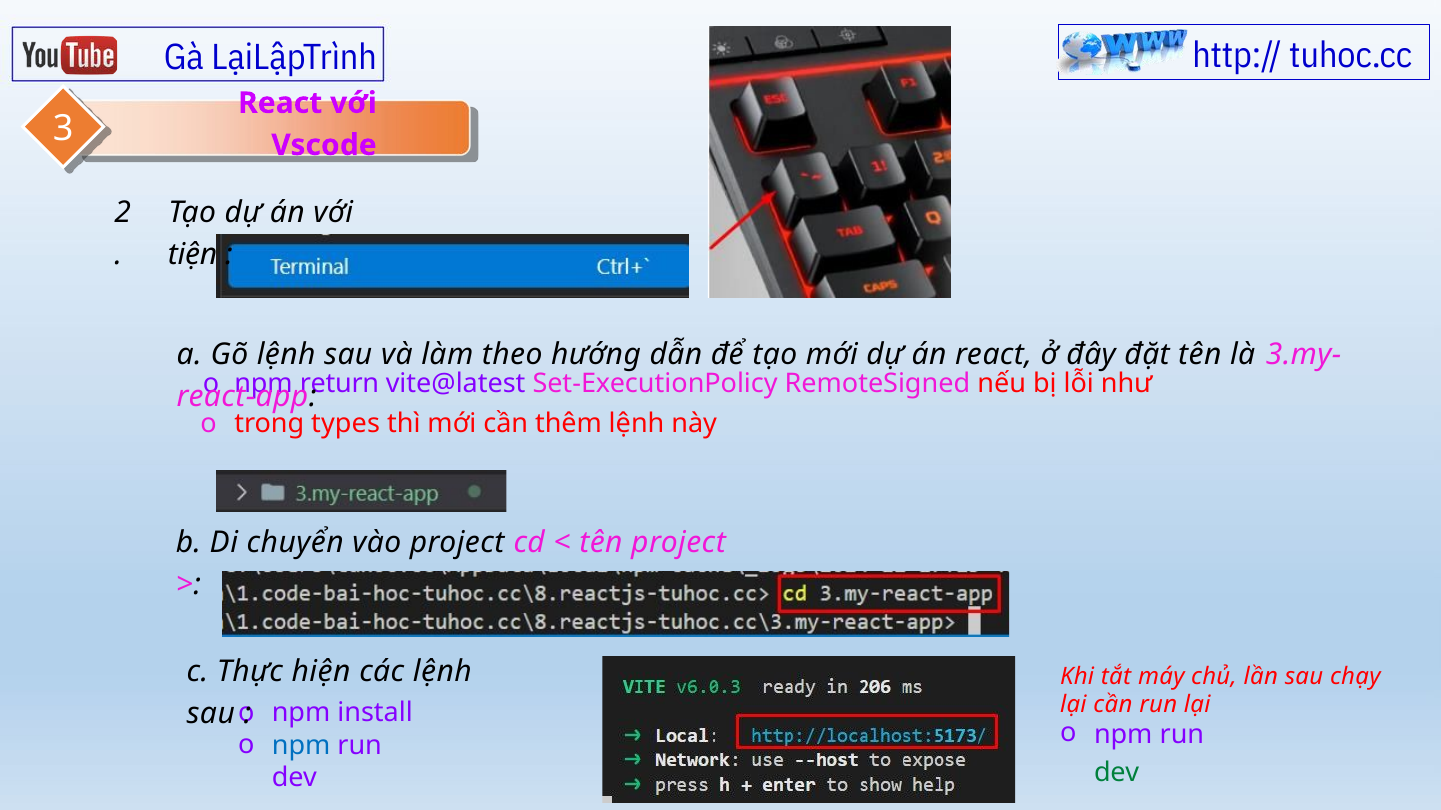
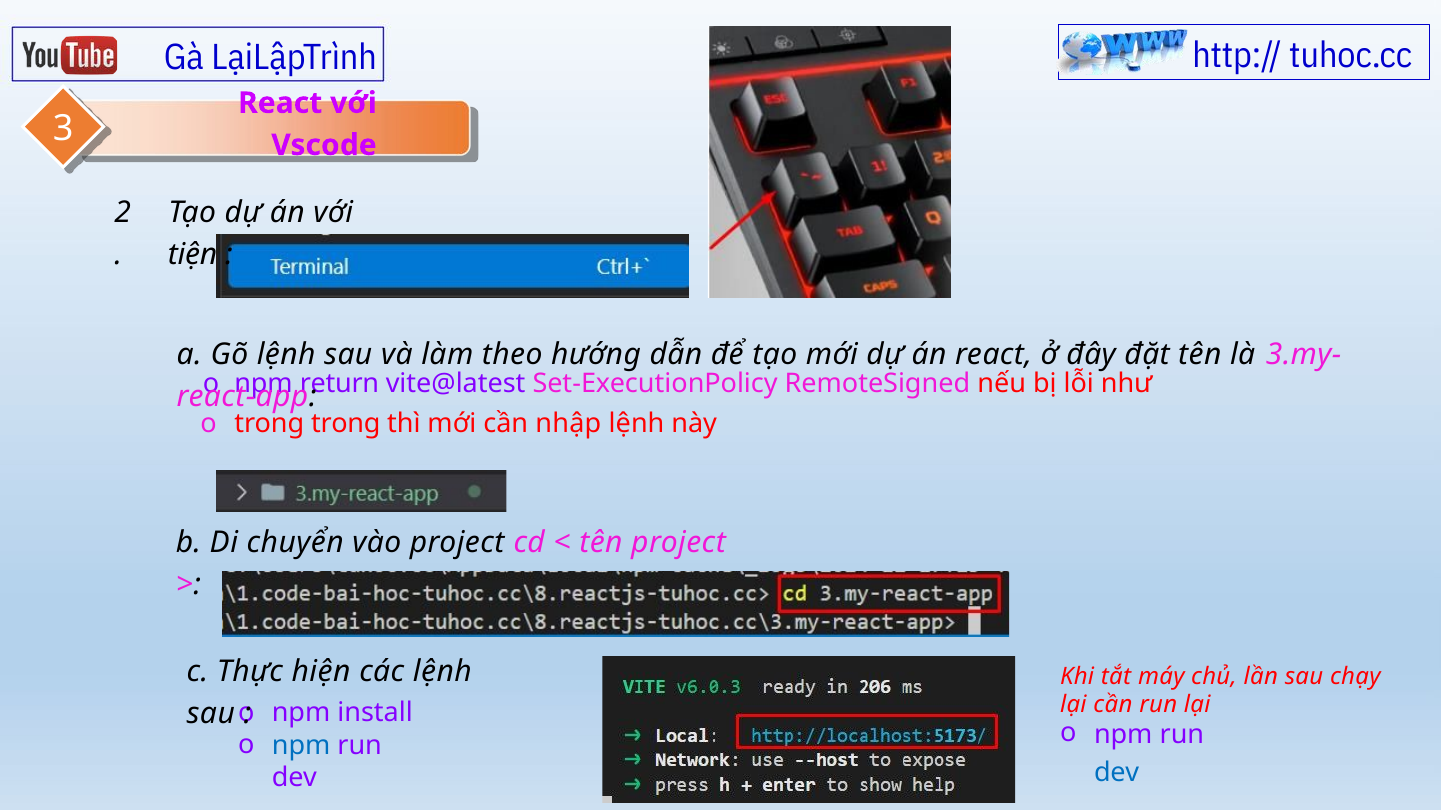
trong types: types -> trong (346, 424)
thêm: thêm -> nhập (568, 424)
dev colour: green -> blue (1117, 773)
